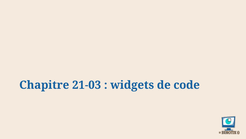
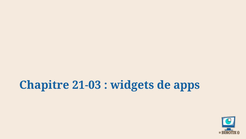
code: code -> apps (187, 85)
